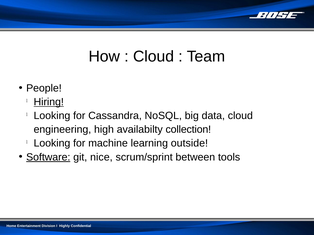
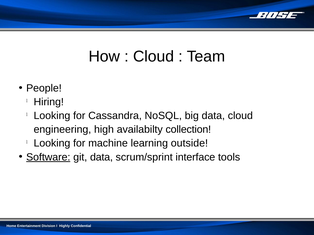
Hiring underline: present -> none (49, 102)
git nice: nice -> data (101, 157)
between: between -> interface (195, 157)
